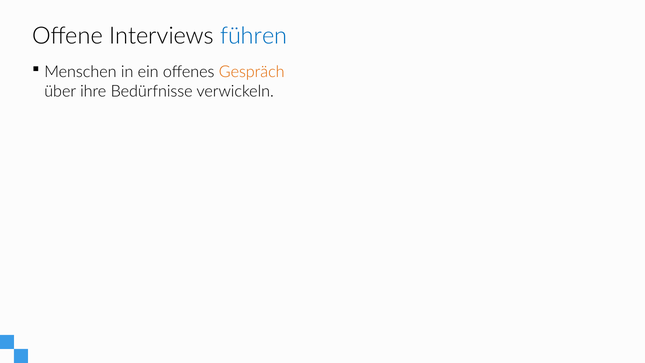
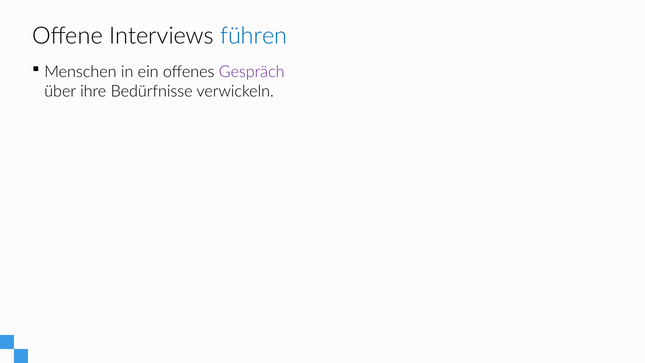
Gespräch colour: orange -> purple (252, 72)
